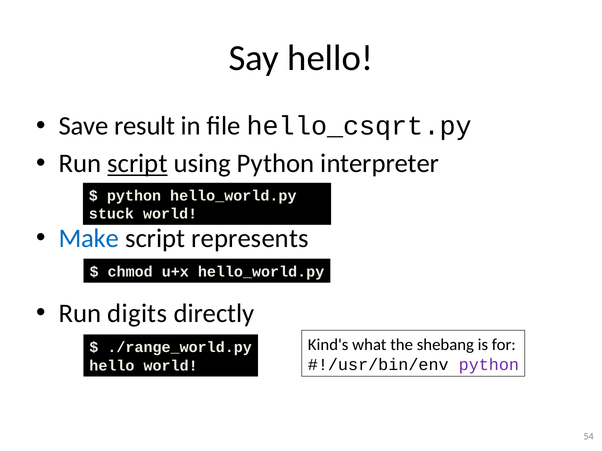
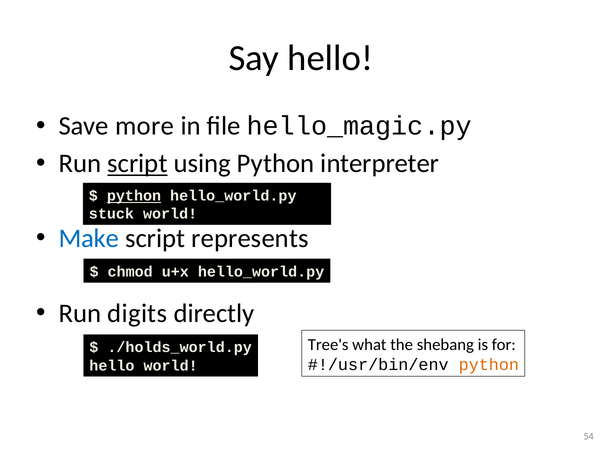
result: result -> more (145, 126)
hello_csqrt.py: hello_csqrt.py -> hello_magic.py (359, 126)
python underline: none -> present (134, 196)
Kind's: Kind's -> Tree's (328, 345)
./range_world.py: ./range_world.py -> ./holds_world.py (180, 348)
python colour: purple -> orange (489, 365)
